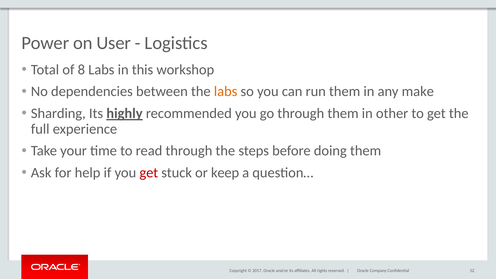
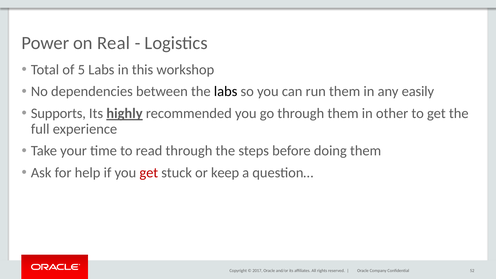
User: User -> Real (114, 43)
8: 8 -> 5 (81, 70)
labs colour: orange -> black (226, 92)
make: make -> easily (418, 92)
Sharding: Sharding -> Supports (58, 113)
